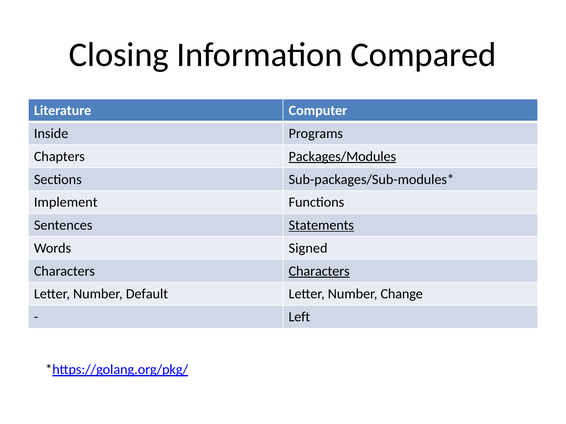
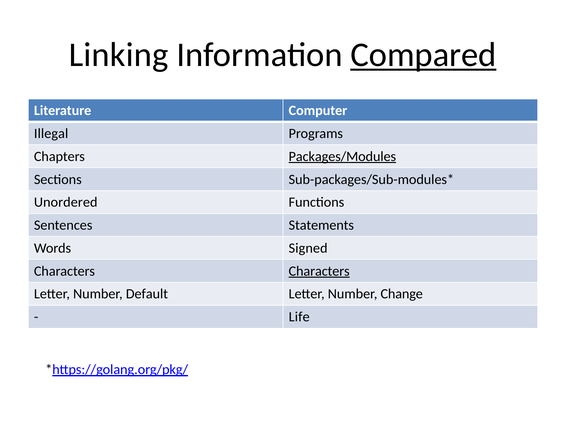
Closing: Closing -> Linking (119, 55)
Compared underline: none -> present (423, 55)
Inside: Inside -> Illegal (51, 134)
Implement: Implement -> Unordered (66, 202)
Statements underline: present -> none (321, 225)
Left: Left -> Life (299, 317)
